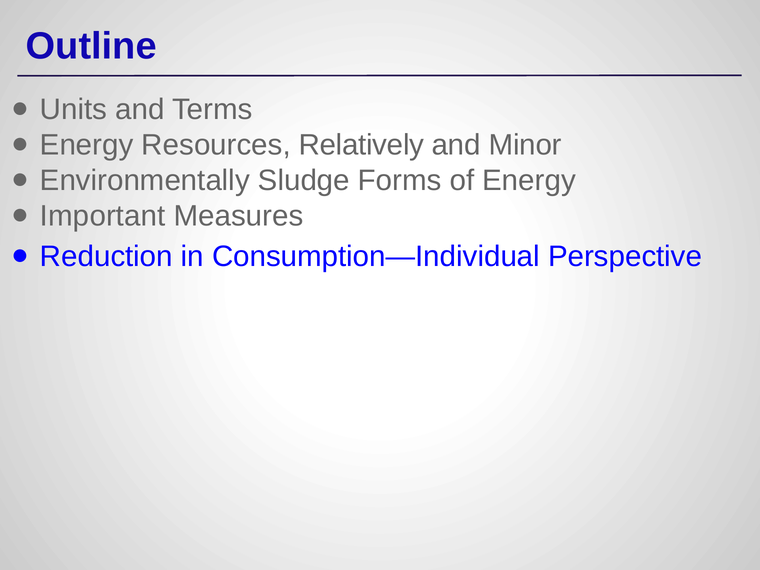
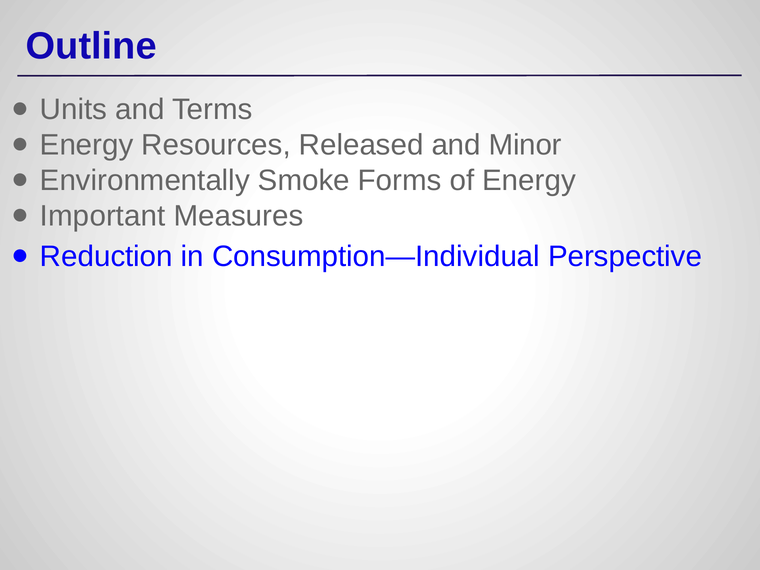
Relatively: Relatively -> Released (361, 145)
Sludge: Sludge -> Smoke (304, 180)
